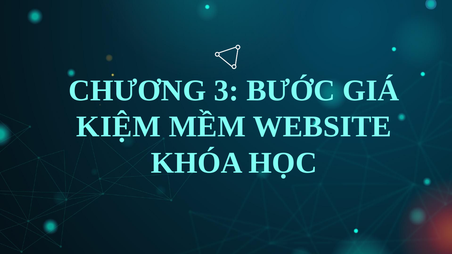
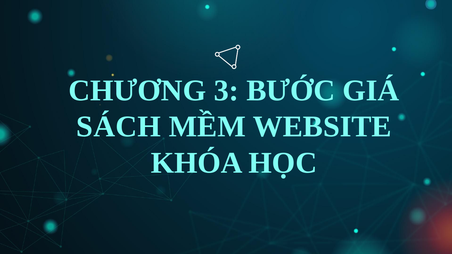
KIỆM: KIỆM -> SÁCH (119, 127)
